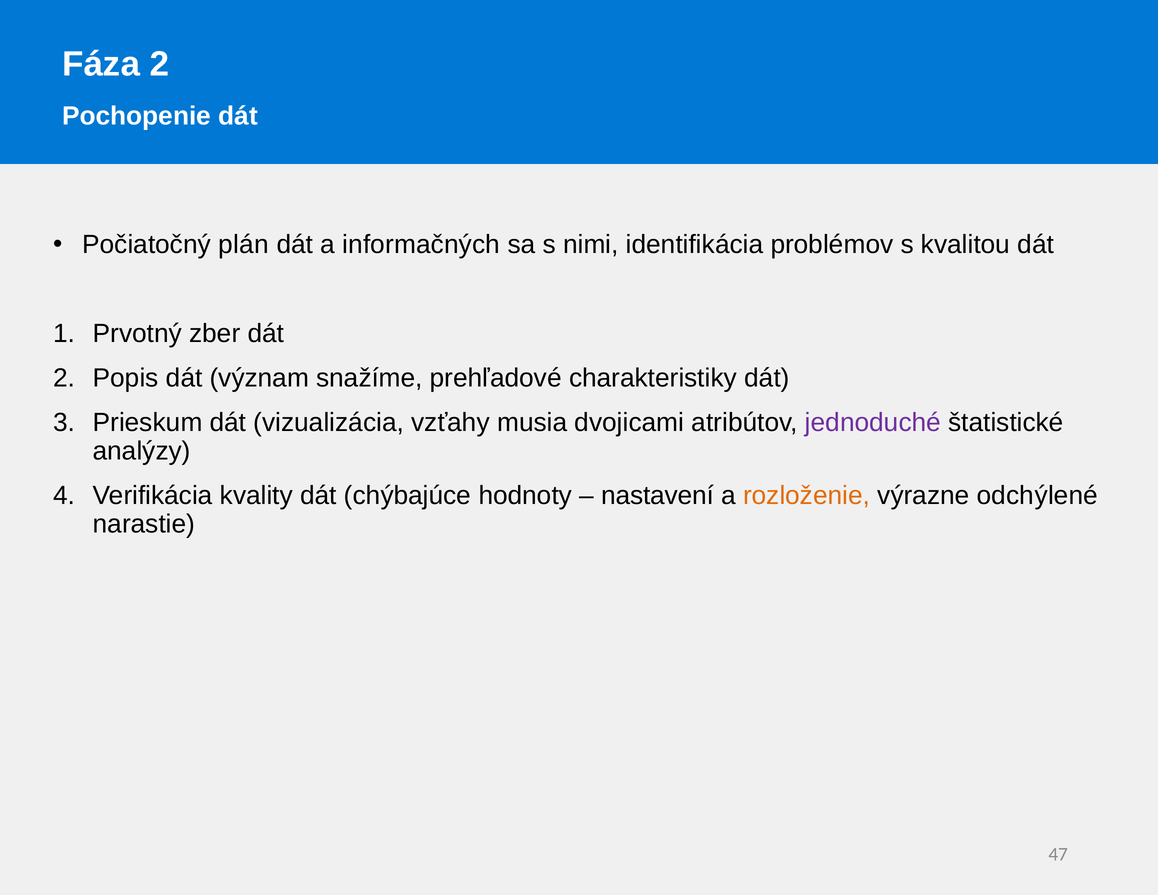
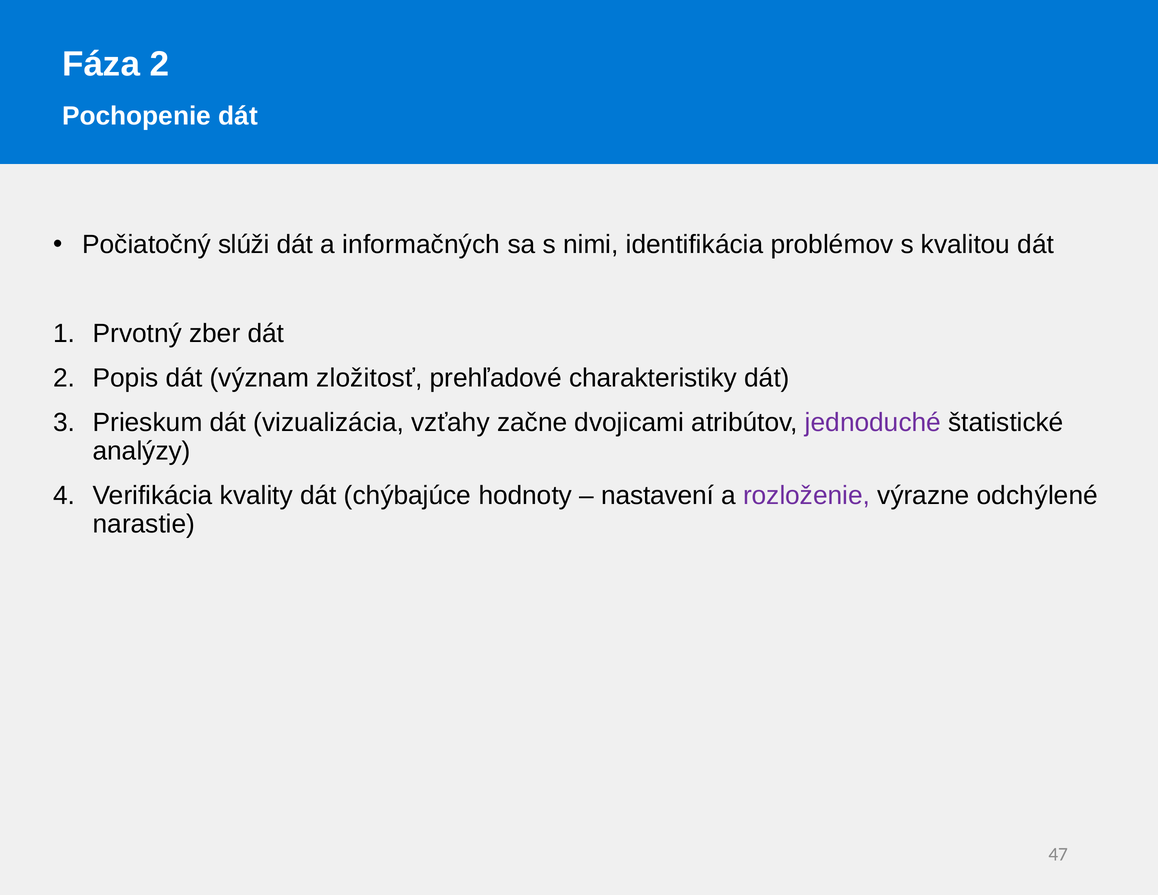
plán: plán -> slúži (244, 245)
snažíme: snažíme -> zložitosť (369, 378)
musia: musia -> začne (532, 423)
rozloženie colour: orange -> purple (807, 496)
